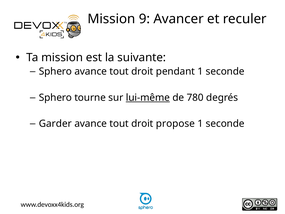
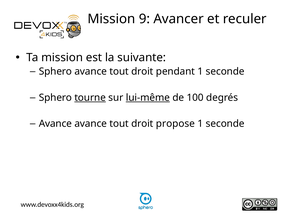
tourne underline: none -> present (90, 97)
780: 780 -> 100 (195, 97)
Garder: Garder -> Avance (55, 124)
